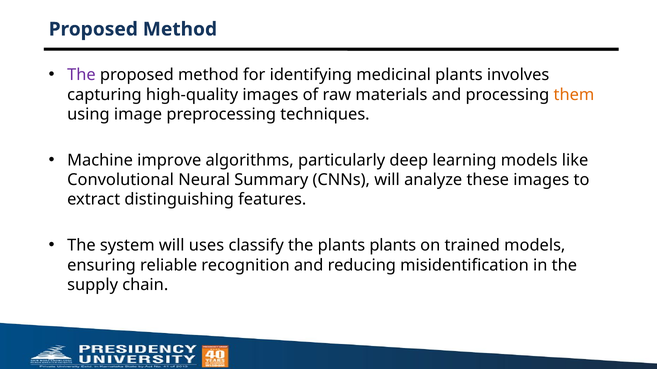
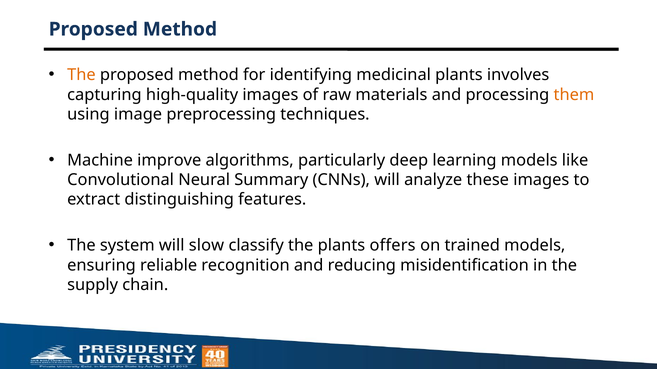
The colour: purple -> orange (81, 75)
uses: uses -> slow (206, 246)
plants plants: plants -> offers (393, 246)
